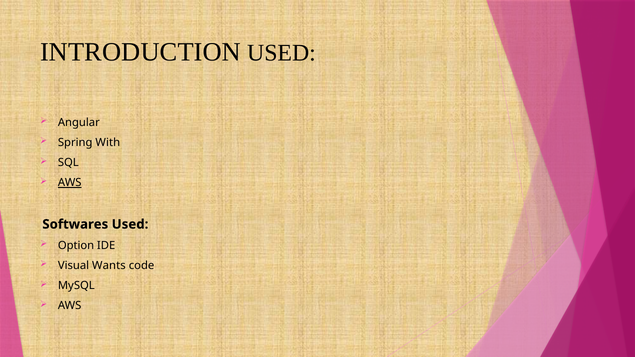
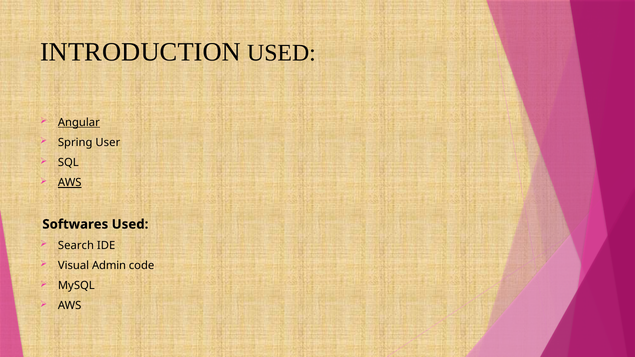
Angular underline: none -> present (79, 122)
With: With -> User (108, 143)
Option: Option -> Search (76, 246)
Wants: Wants -> Admin (109, 266)
